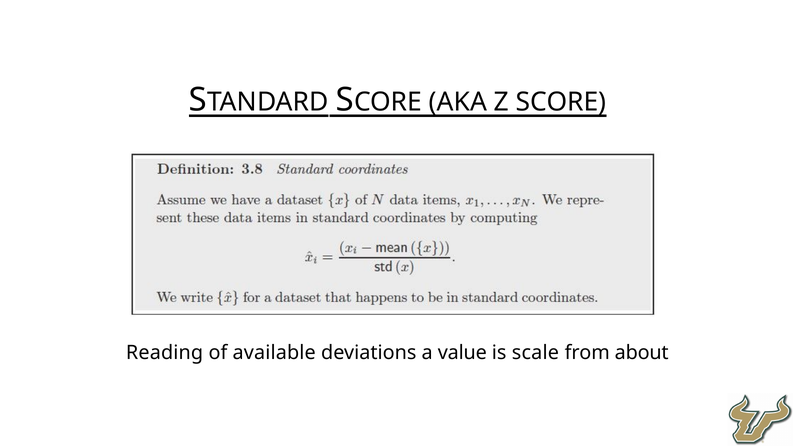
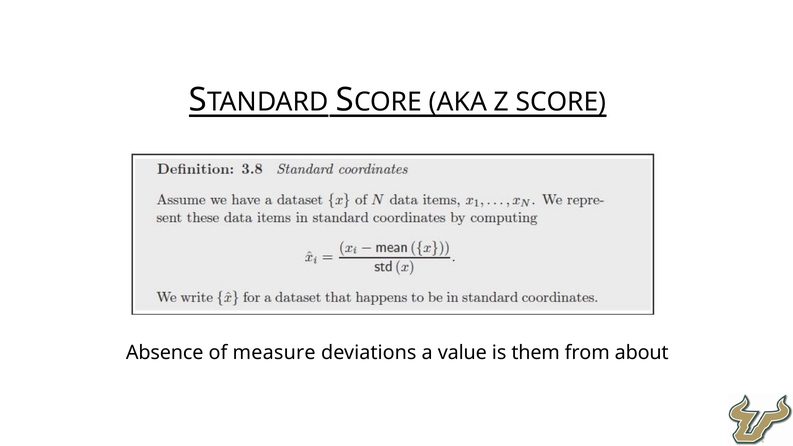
Reading: Reading -> Absence (165, 353)
available: available -> measure (274, 353)
scale: scale -> them (536, 353)
